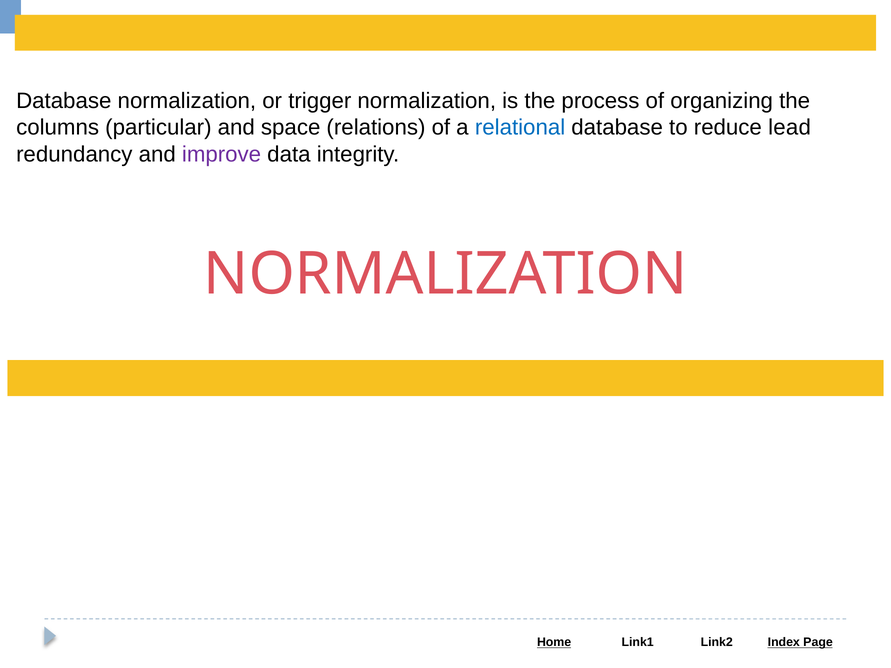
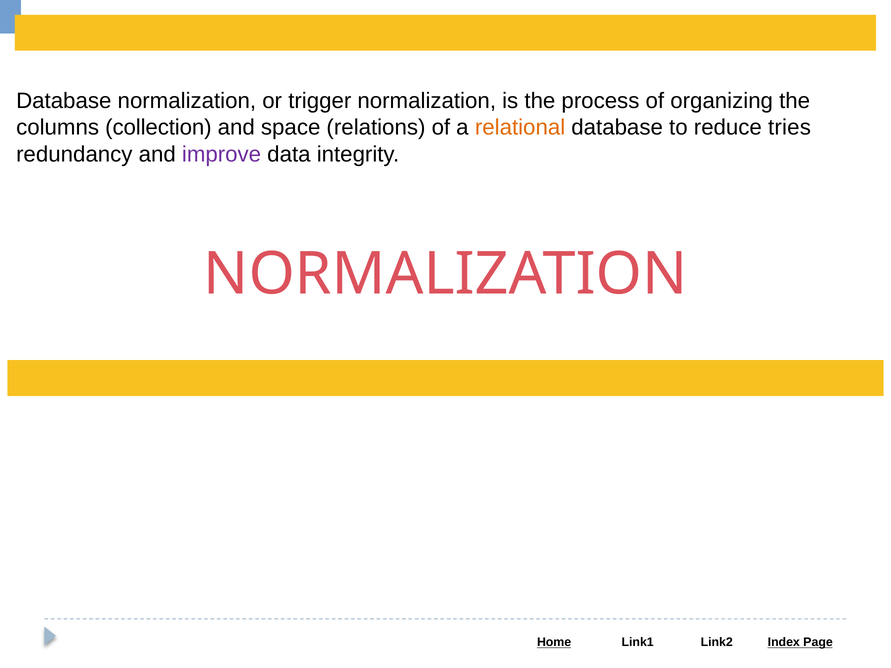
particular: particular -> collection (158, 128)
relational colour: blue -> orange (520, 128)
lead: lead -> tries (790, 128)
